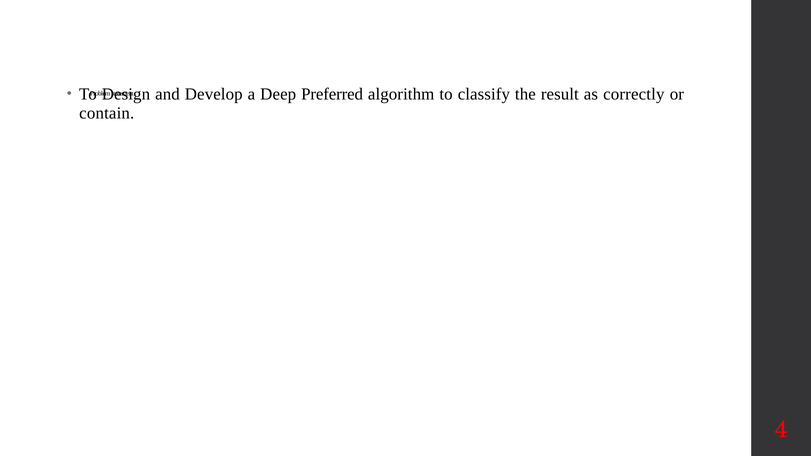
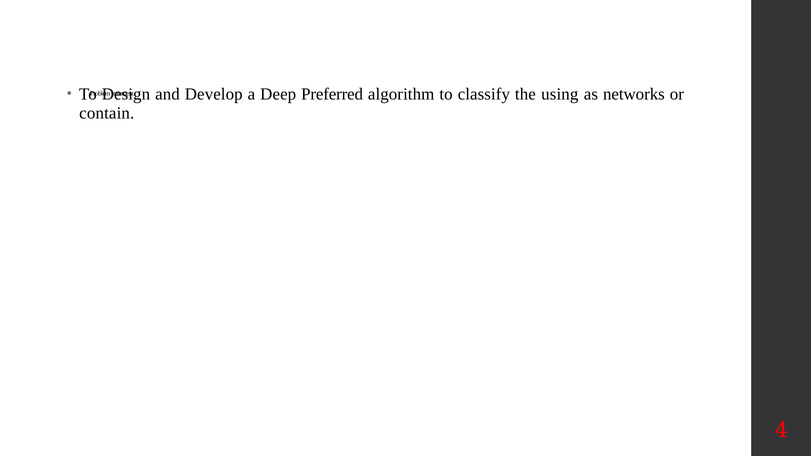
result: result -> using (560, 94)
correctly: correctly -> networks (634, 94)
